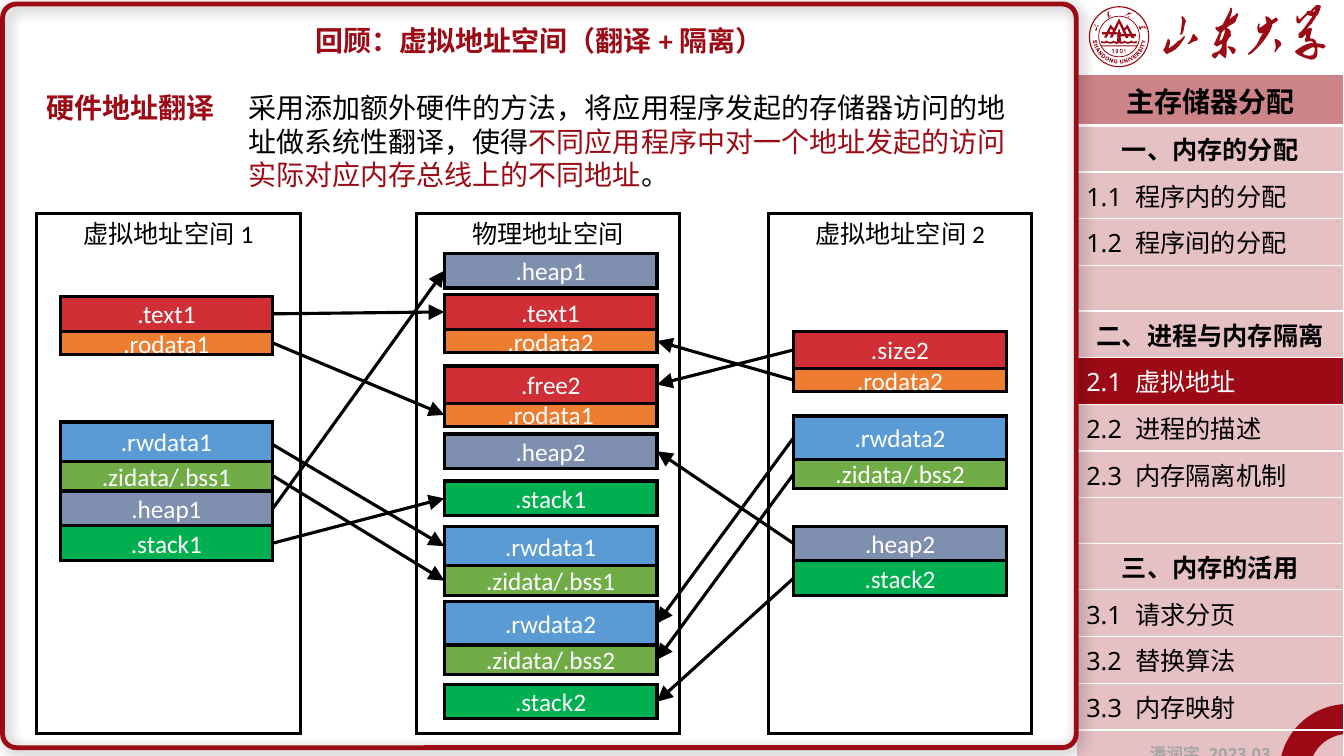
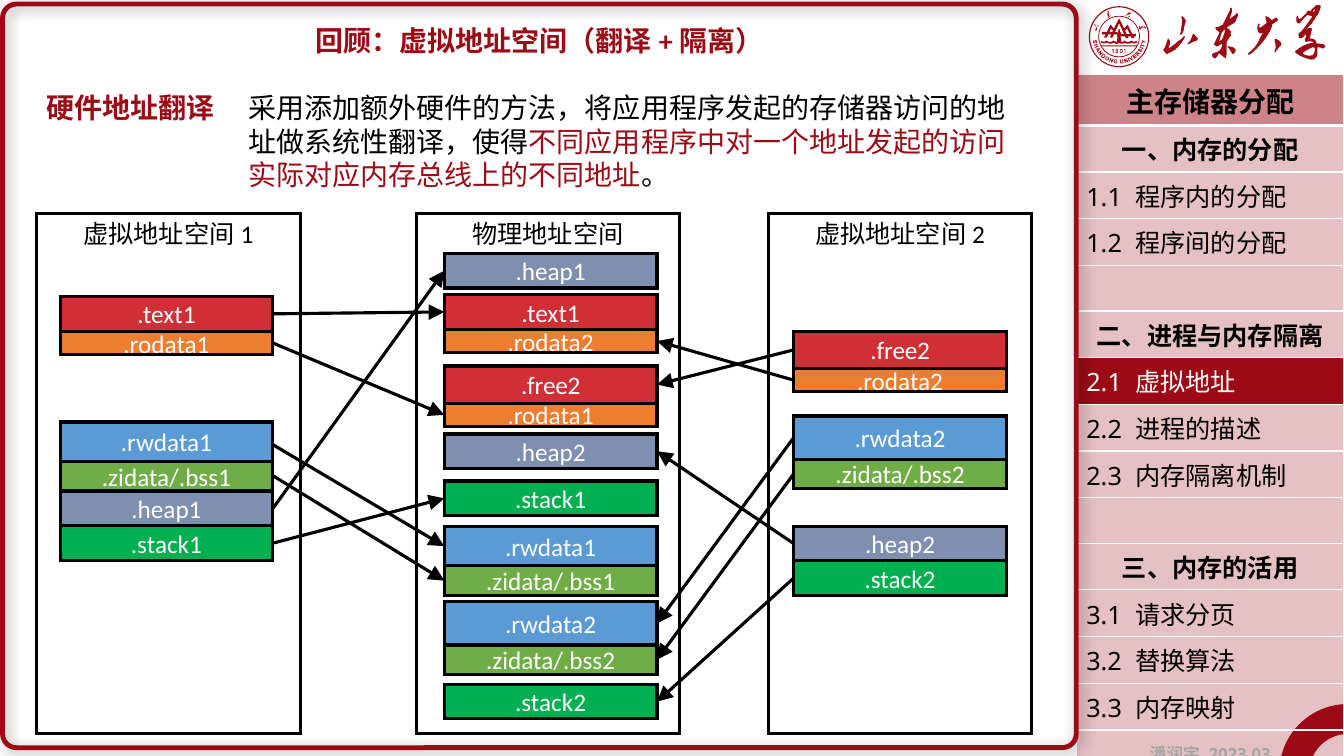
.size2: .size2 -> .free2 (900, 352)
